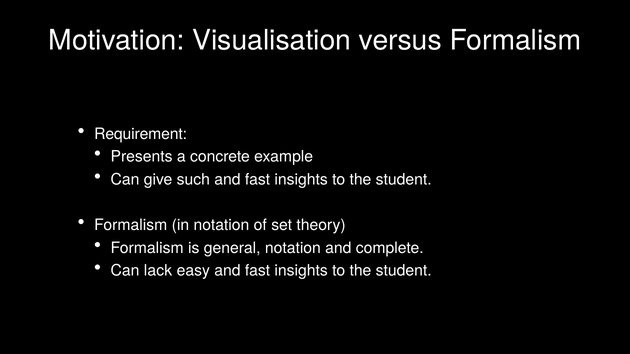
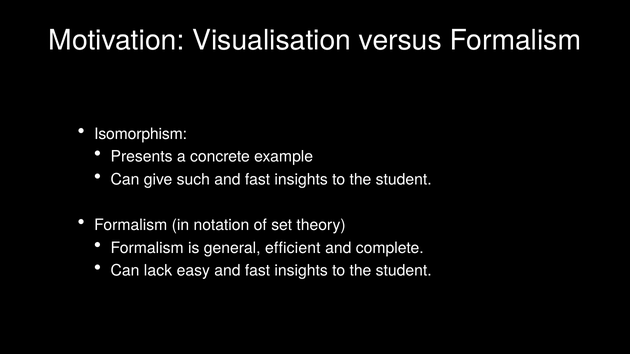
Requirement: Requirement -> Isomorphism (141, 134)
general notation: notation -> efficient (293, 248)
